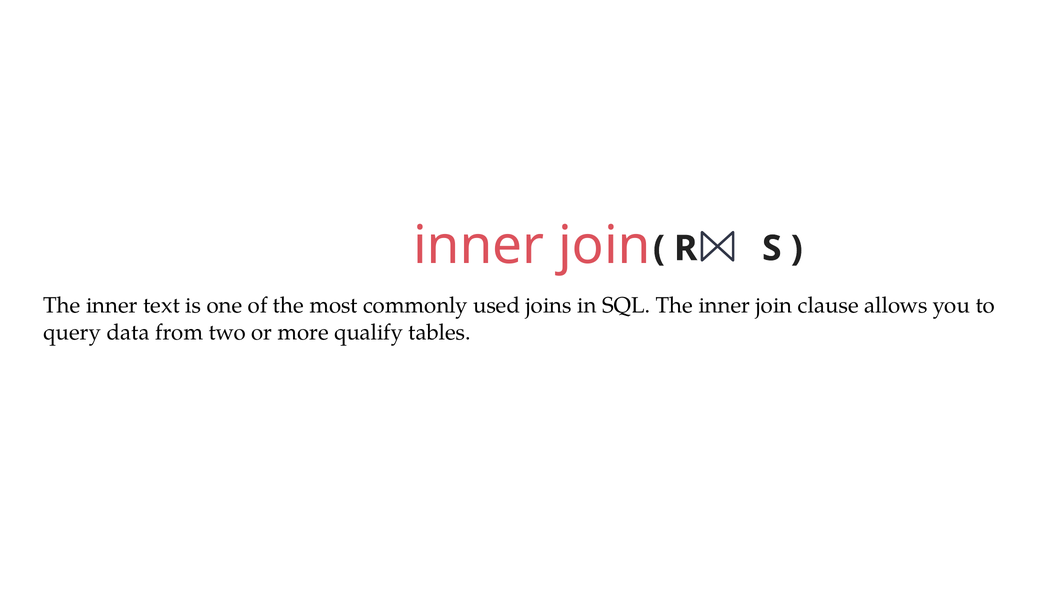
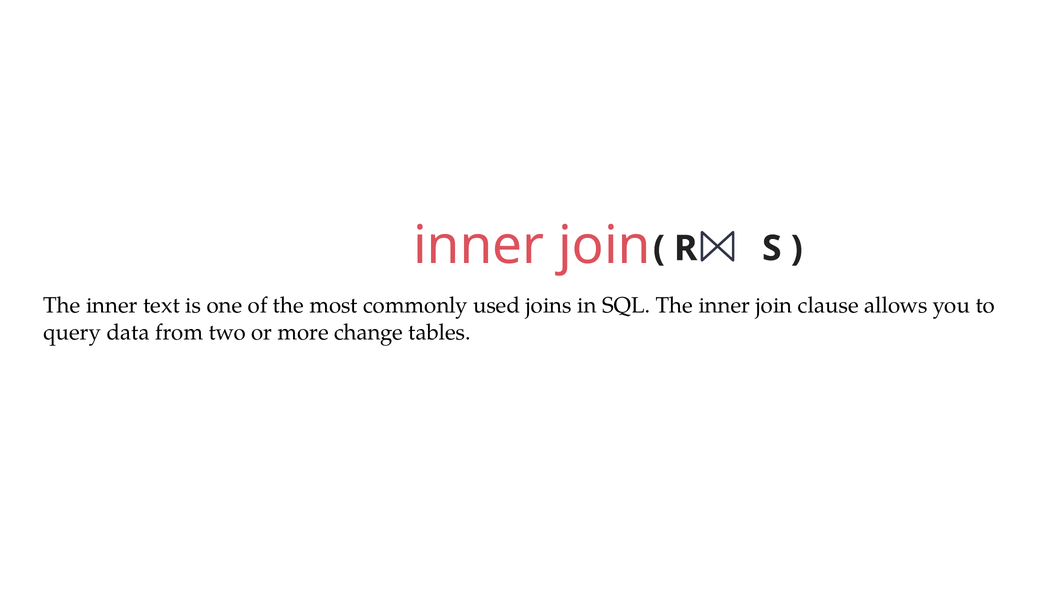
qualify: qualify -> change (369, 332)
